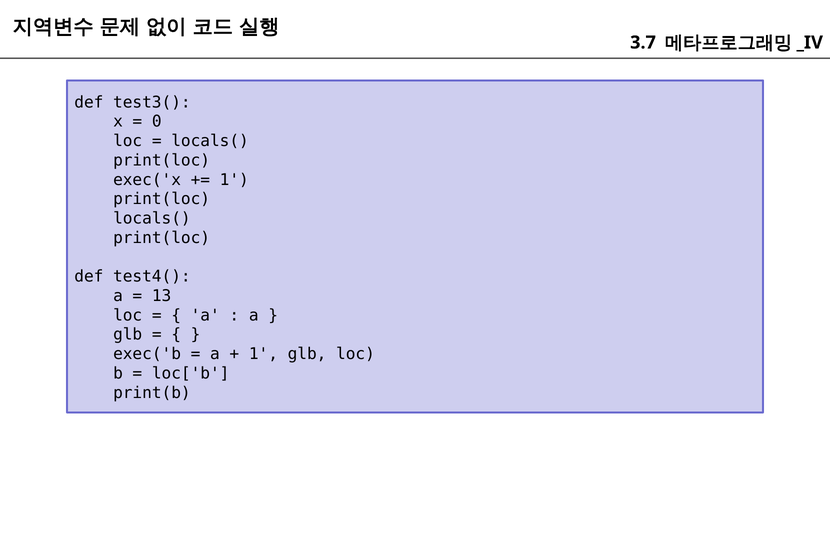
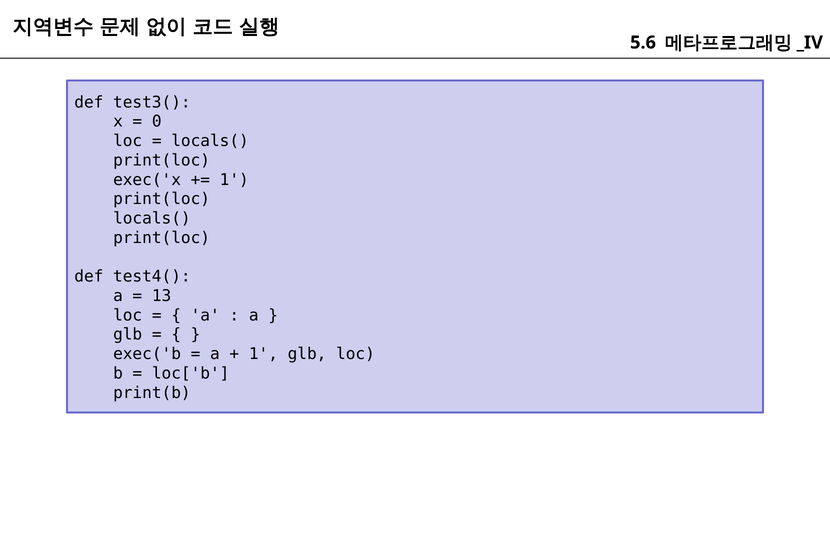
3.7: 3.7 -> 5.6 (643, 43)
